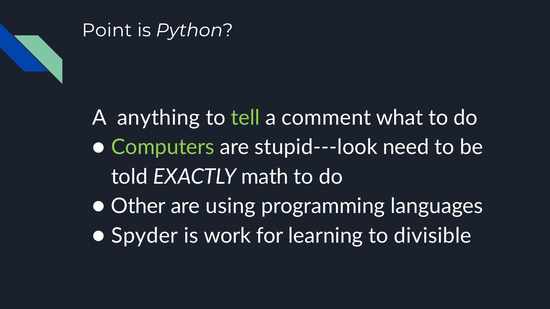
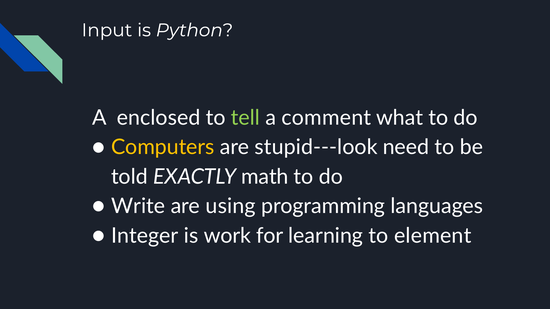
Point: Point -> Input (107, 30)
anything: anything -> enclosed (159, 118)
Computers colour: light green -> yellow (163, 147)
Other: Other -> Write (138, 206)
Spyder: Spyder -> Integer (145, 236)
divisible: divisible -> element (433, 236)
